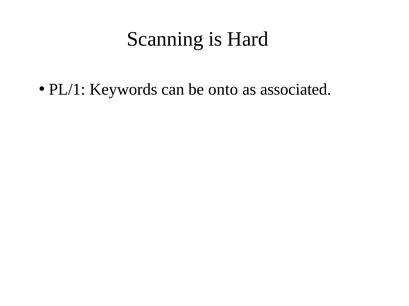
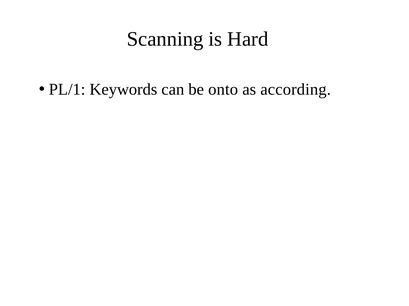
associated: associated -> according (296, 90)
